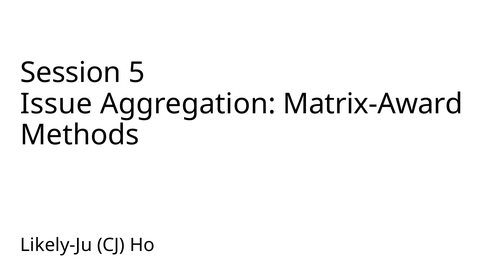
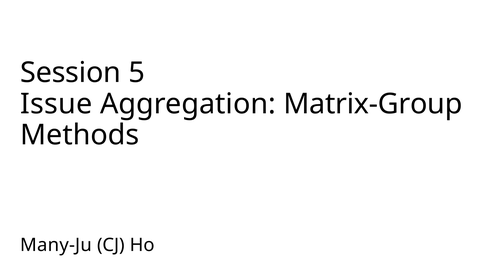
Matrix-Award: Matrix-Award -> Matrix-Group (373, 104)
Likely-Ju: Likely-Ju -> Many-Ju (56, 245)
